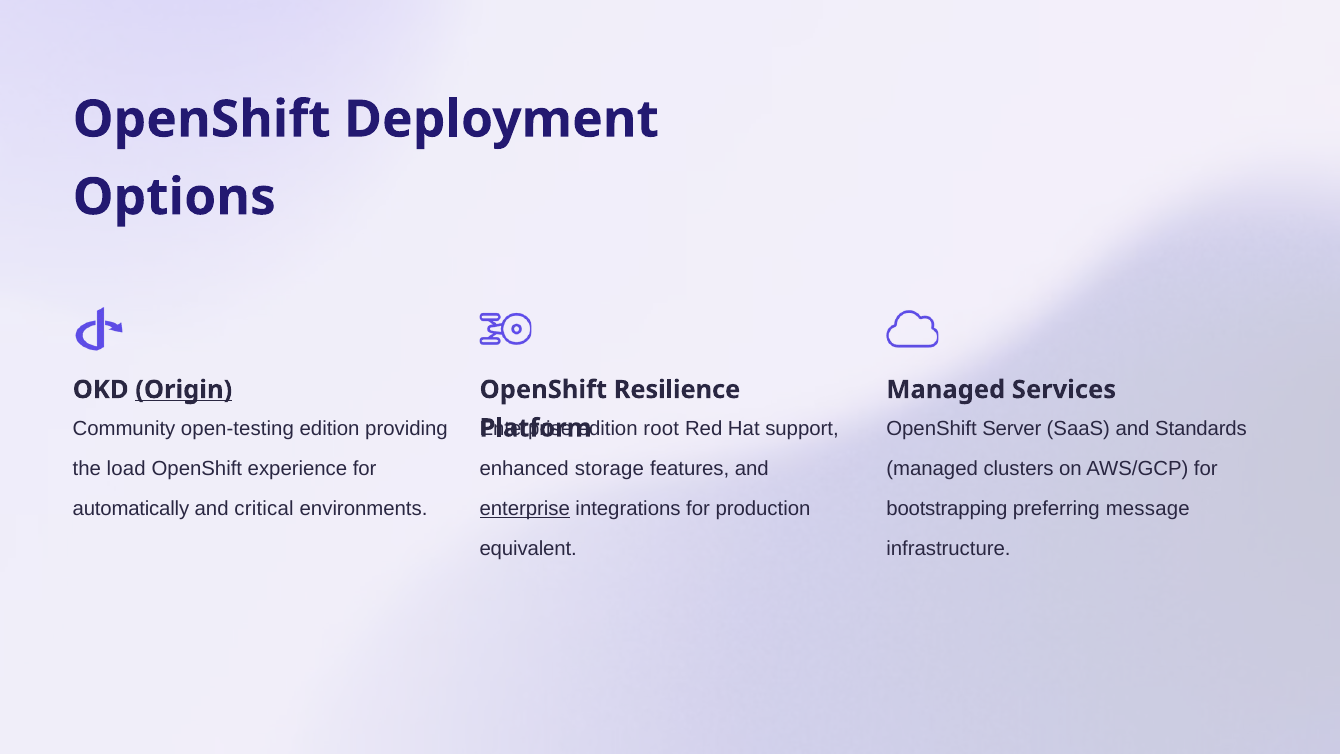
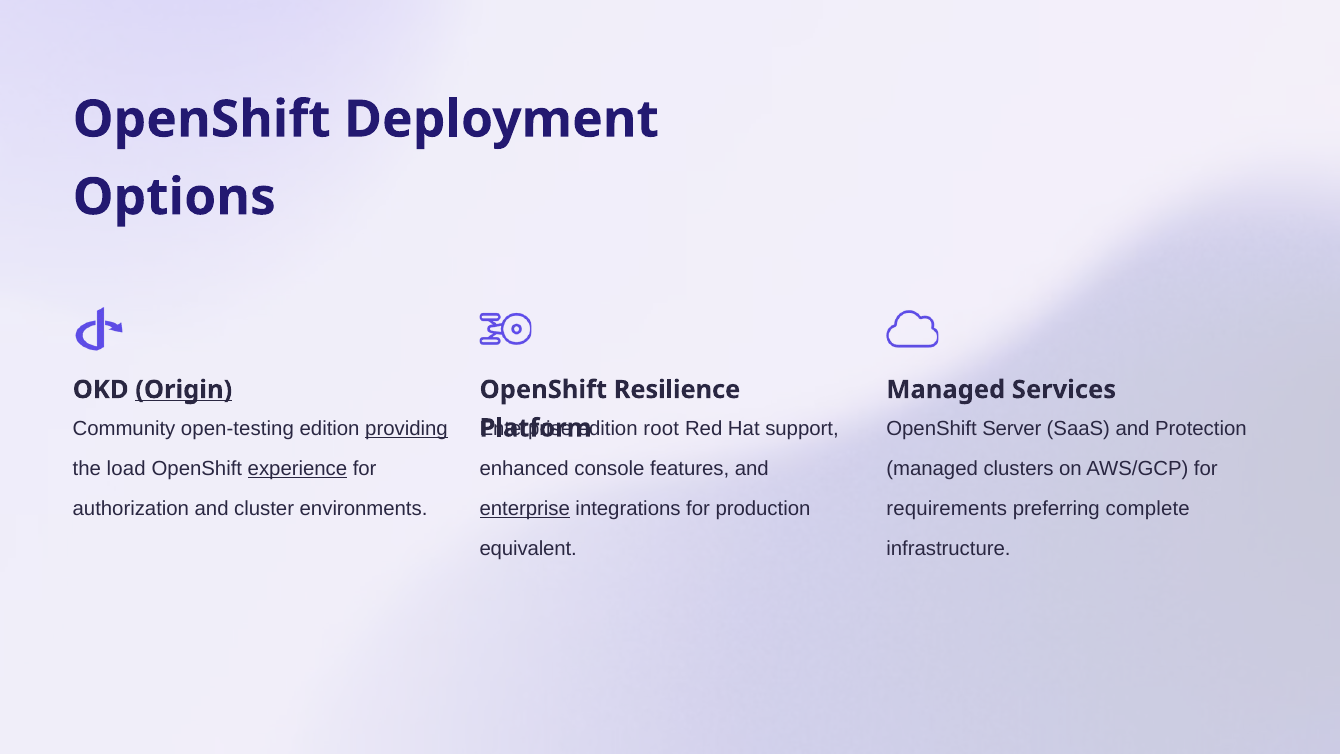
providing underline: none -> present (406, 429)
Standards: Standards -> Protection (1201, 429)
experience underline: none -> present (297, 469)
storage: storage -> console (609, 469)
automatically: automatically -> authorization (131, 509)
critical: critical -> cluster (264, 509)
bootstrapping: bootstrapping -> requirements (947, 509)
message: message -> complete (1148, 509)
